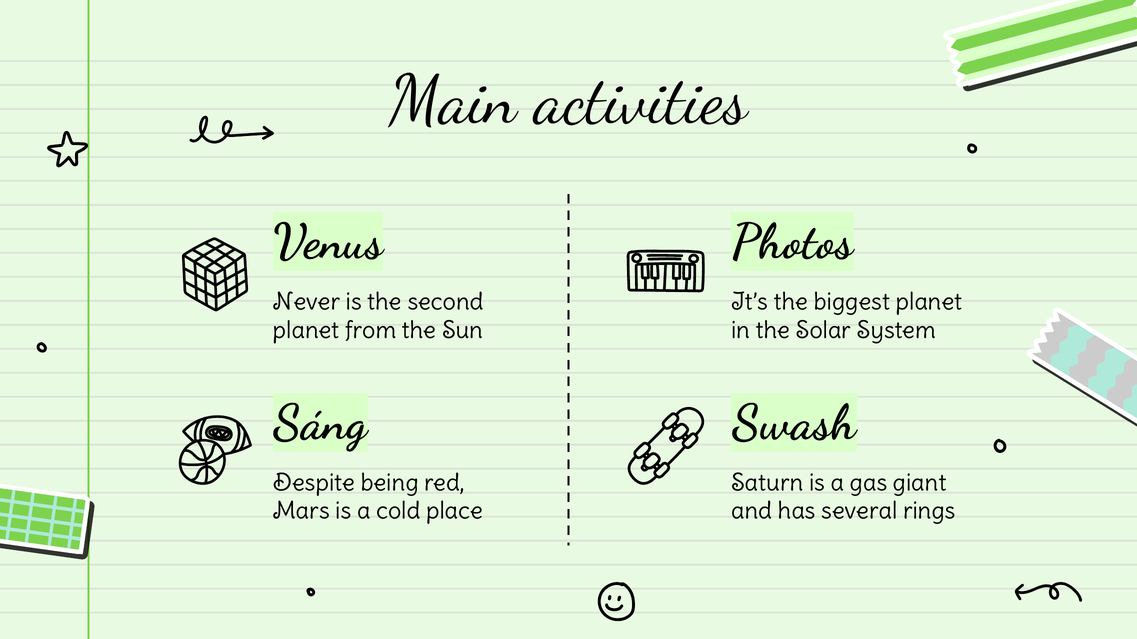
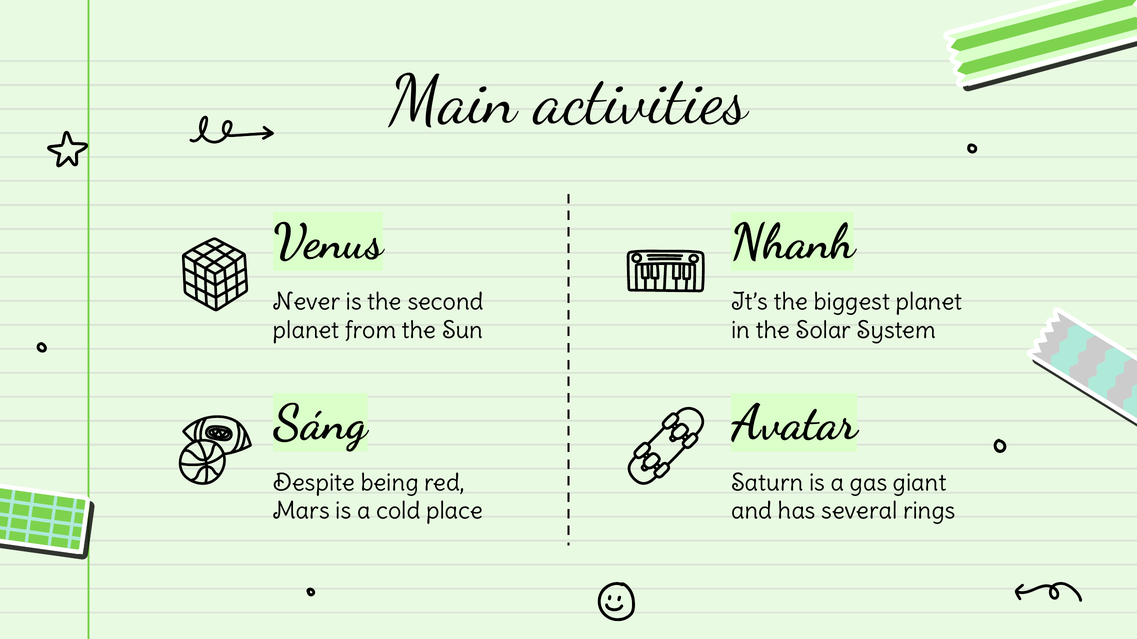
Photos: Photos -> Nhanh (793, 241)
Swash: Swash -> Avatar (794, 422)
